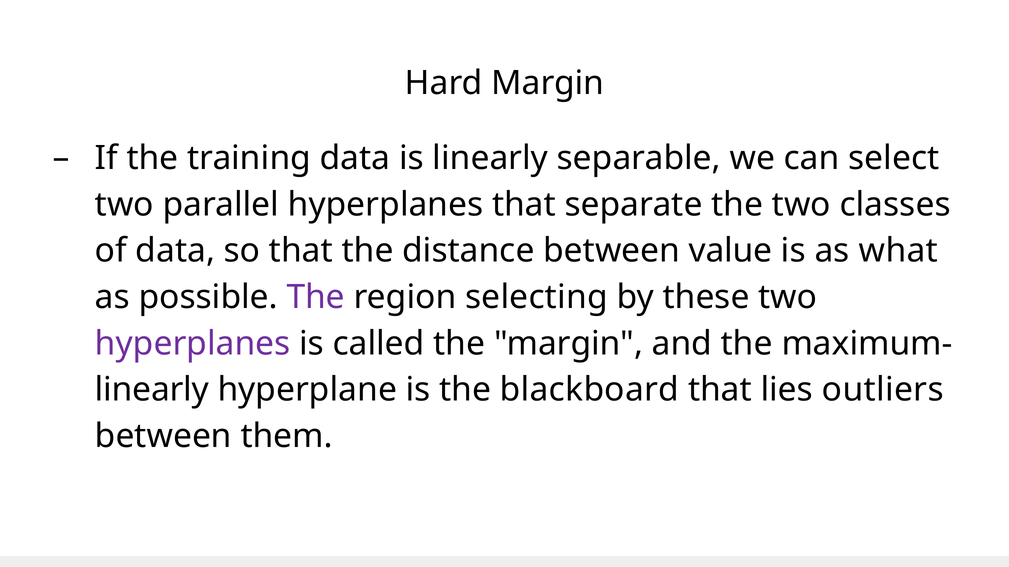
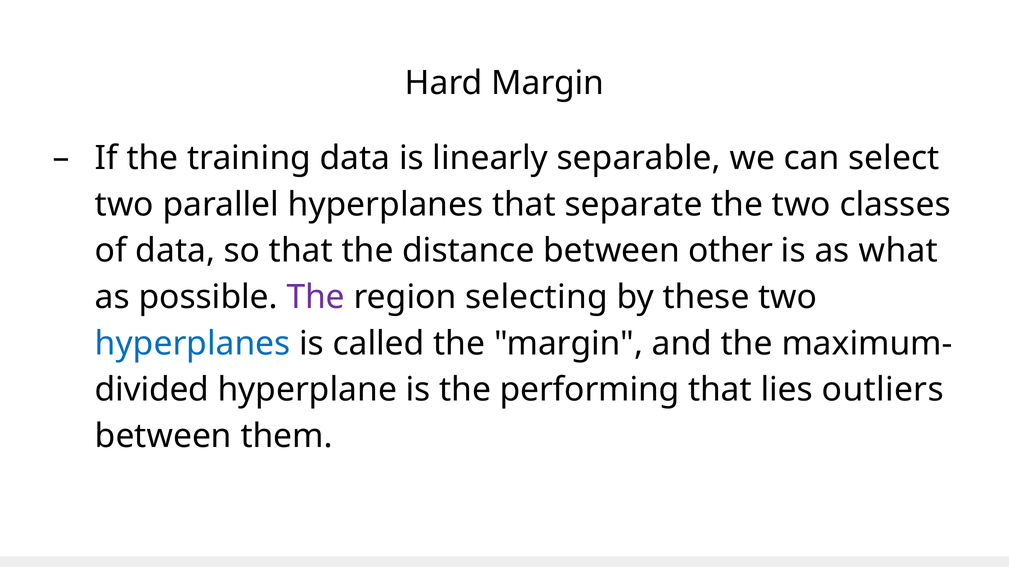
value: value -> other (731, 251)
hyperplanes colour: purple -> blue (193, 344)
linearly: linearly -> divided (152, 390)
blackboard: blackboard -> performing (590, 390)
